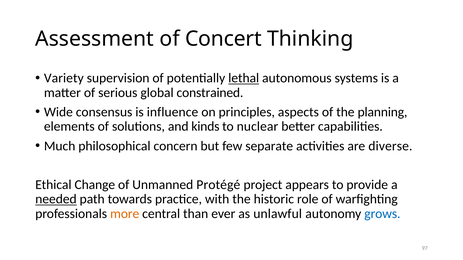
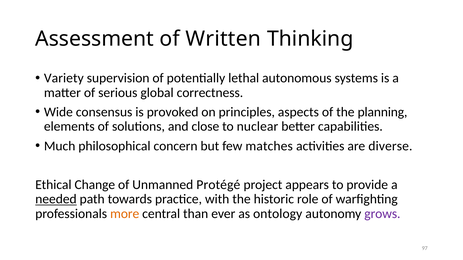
Concert: Concert -> Written (223, 39)
lethal underline: present -> none (244, 78)
constrained: constrained -> correctness (210, 93)
influence: influence -> provoked (173, 112)
kinds: kinds -> close (205, 127)
separate: separate -> matches (269, 146)
unlawful: unlawful -> ontology (278, 214)
grows colour: blue -> purple (382, 214)
